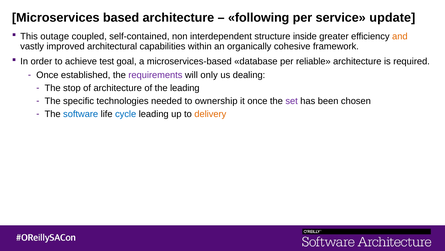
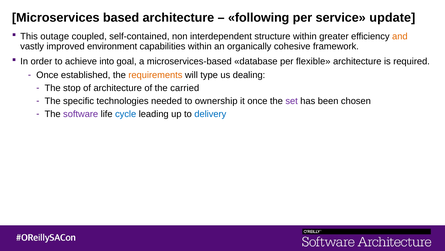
structure inside: inside -> within (305, 36)
architectural: architectural -> environment (112, 46)
test: test -> into (107, 61)
reliable: reliable -> flexible (313, 61)
requirements colour: purple -> orange (155, 75)
only: only -> type (209, 75)
the leading: leading -> carried (185, 88)
software colour: blue -> purple (81, 114)
delivery colour: orange -> blue (210, 114)
